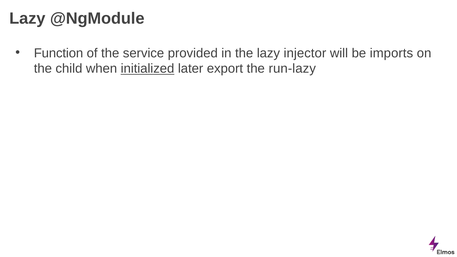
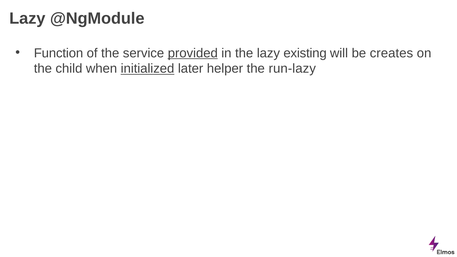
provided underline: none -> present (193, 53)
injector: injector -> existing (305, 53)
imports: imports -> creates (391, 53)
export: export -> helper (225, 69)
